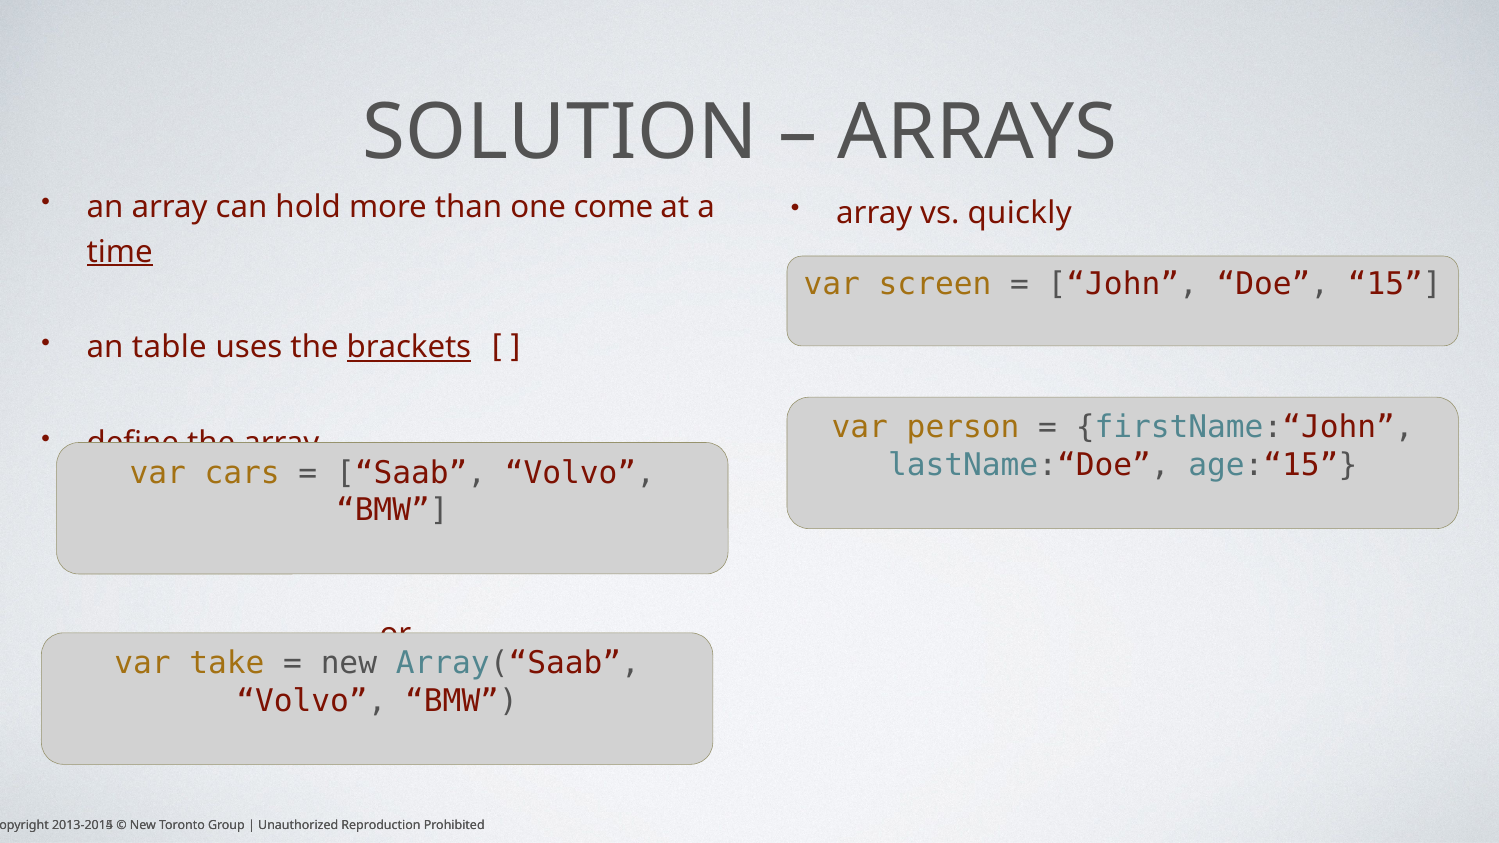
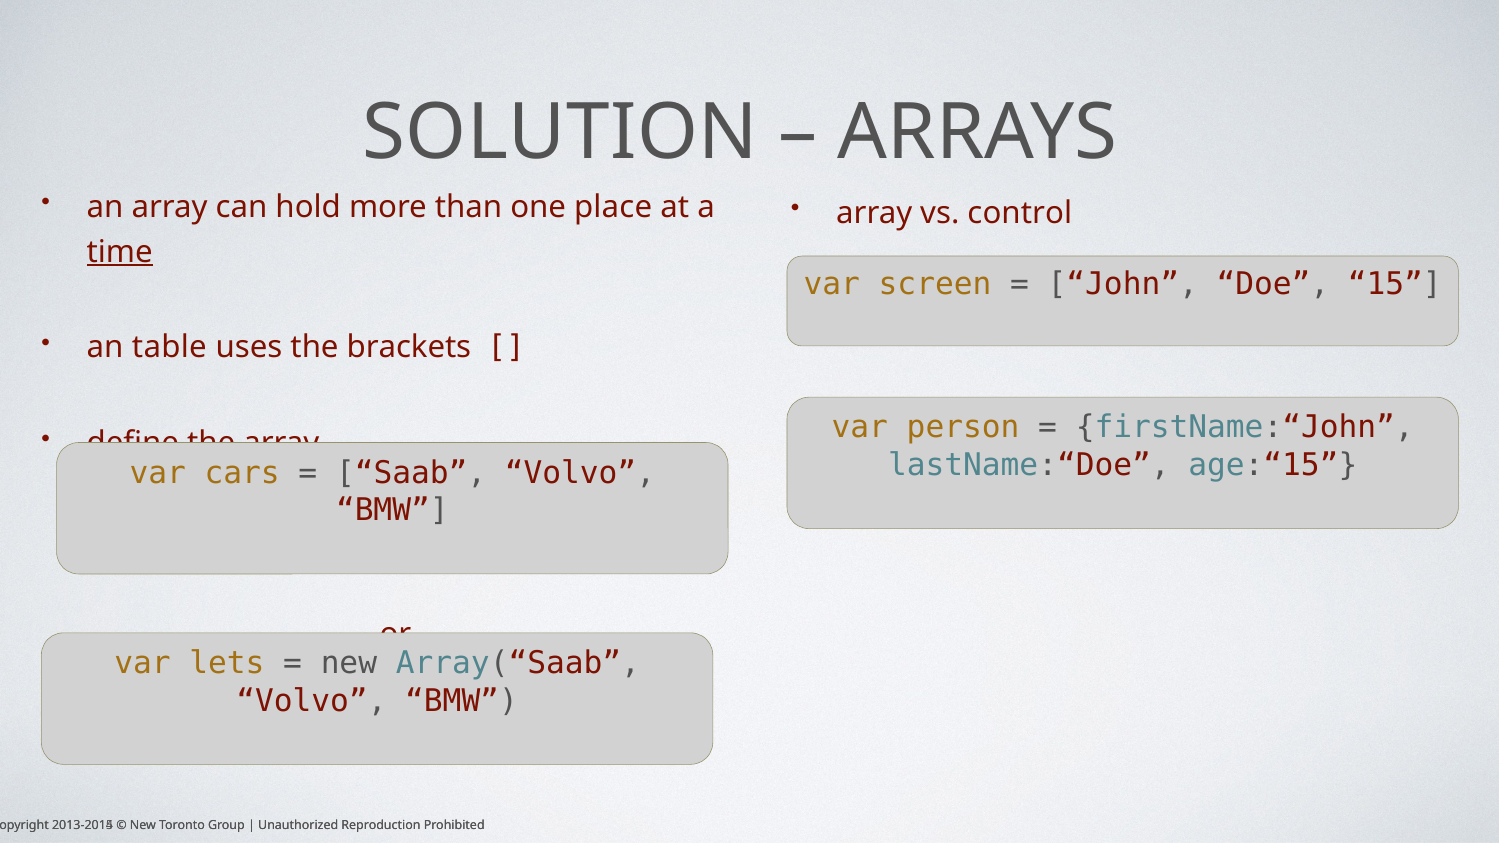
come: come -> place (613, 207)
quickly: quickly -> control (1020, 213)
brackets underline: present -> none (409, 348)
take: take -> lets (227, 663)
